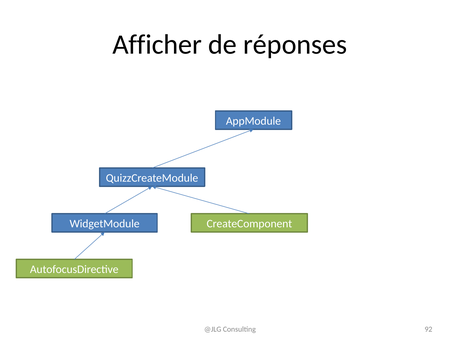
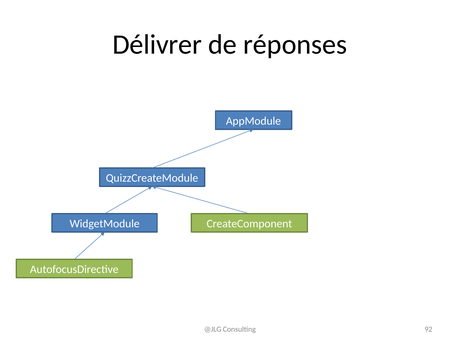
Afficher: Afficher -> Délivrer (157, 45)
